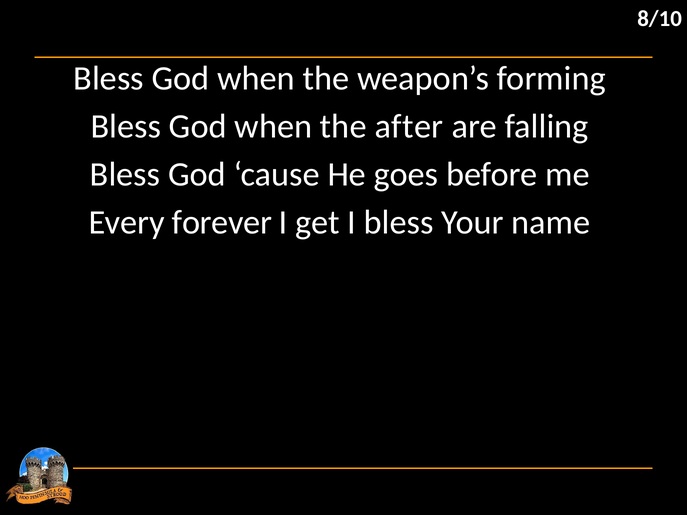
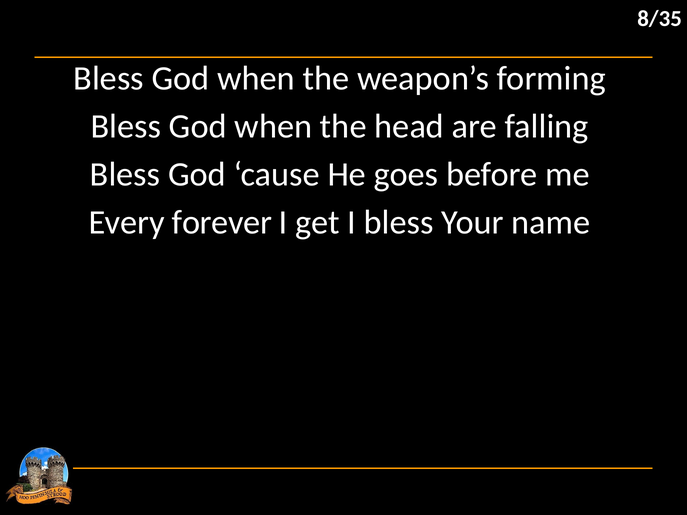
8/10: 8/10 -> 8/35 (660, 18)
after: after -> head (409, 127)
